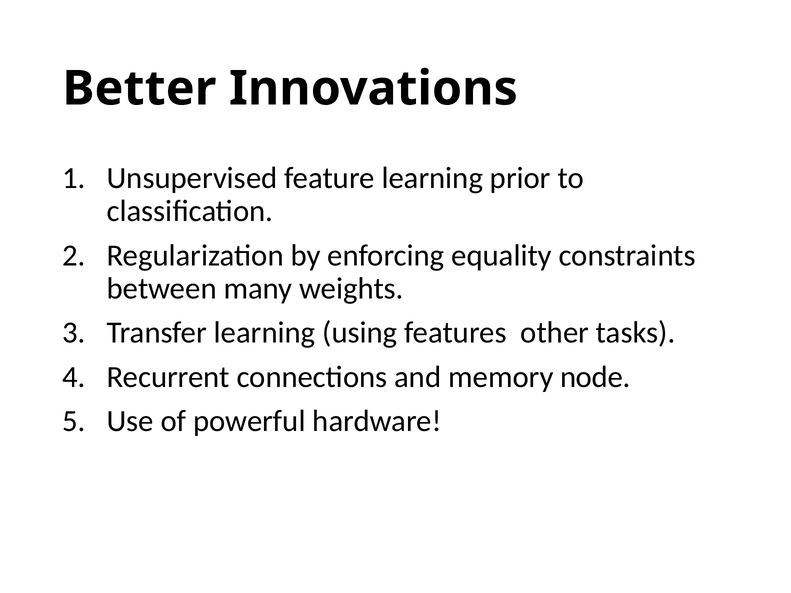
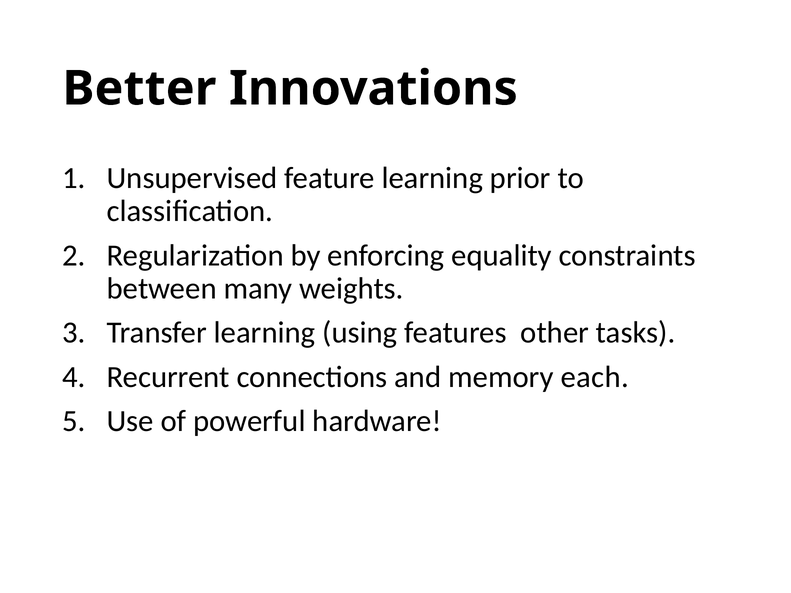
node: node -> each (595, 377)
